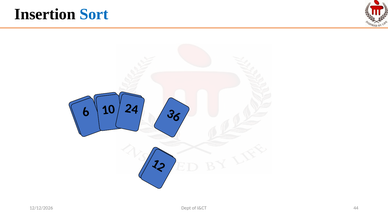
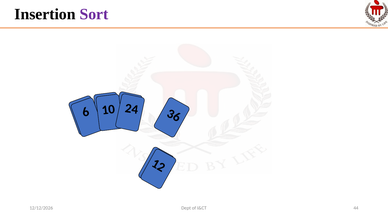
Sort colour: blue -> purple (94, 14)
